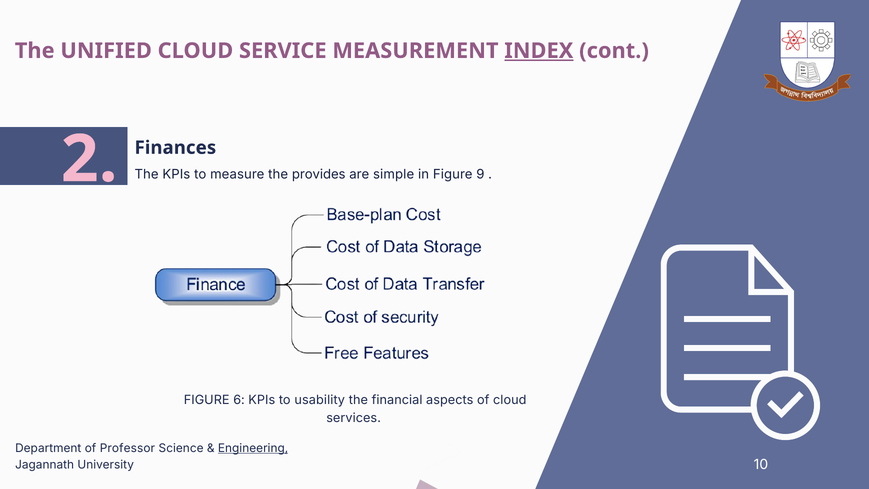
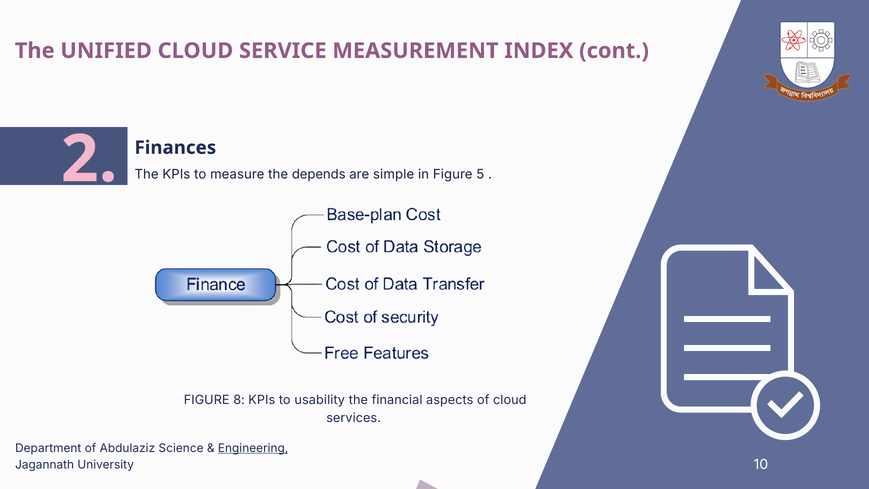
INDEX underline: present -> none (539, 51)
provides: provides -> depends (319, 174)
9: 9 -> 5 (480, 174)
6: 6 -> 8 (239, 400)
Professor: Professor -> Abdulaziz (127, 448)
